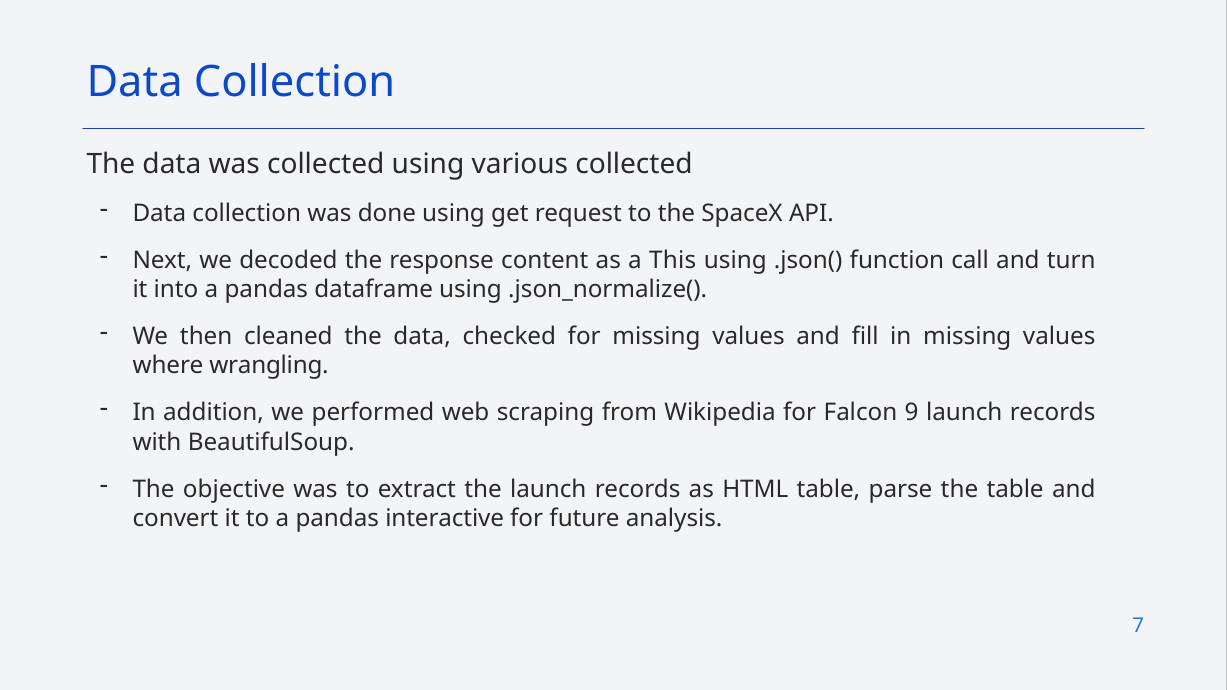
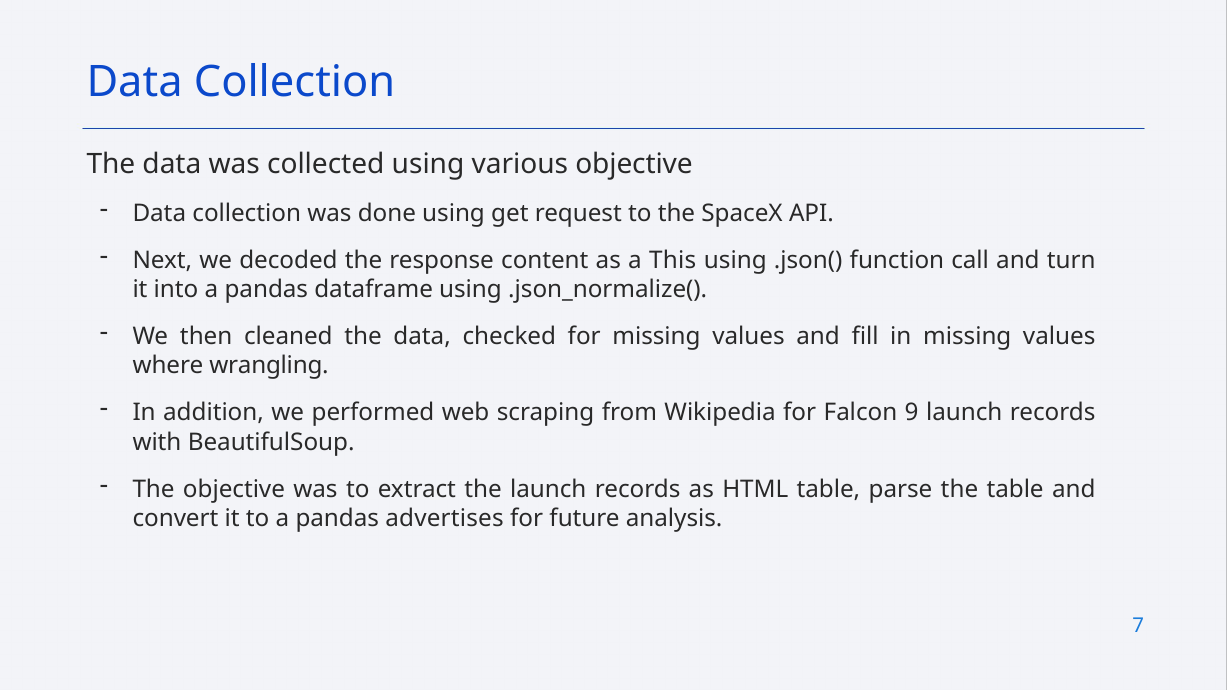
various collected: collected -> objective (634, 165)
interactive: interactive -> advertises (445, 518)
